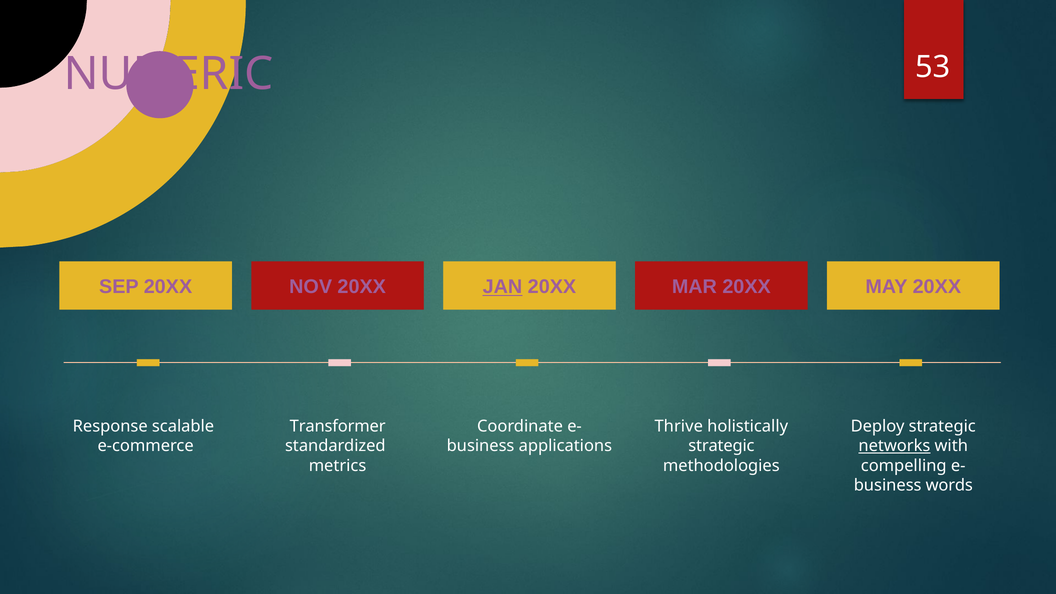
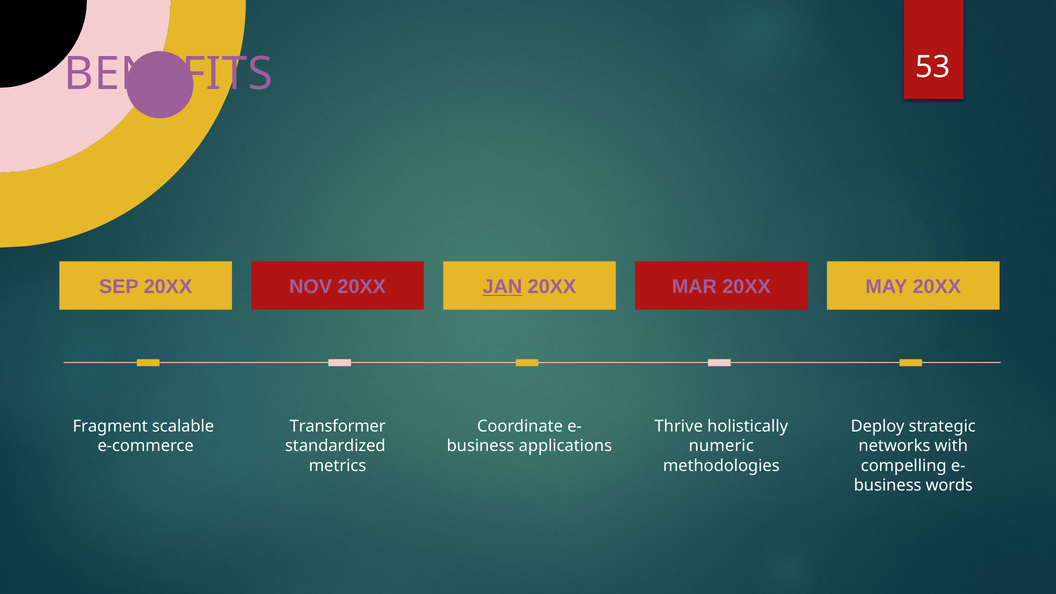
NUMERIC: NUMERIC -> BENEFITS (168, 74)
Response: Response -> Fragment (110, 426)
strategic: strategic -> numeric (721, 446)
networks underline: present -> none (894, 446)
